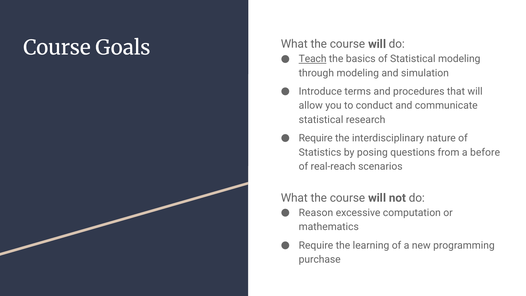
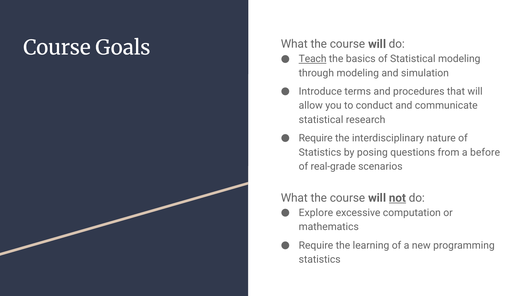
real-reach: real-reach -> real-grade (333, 166)
not underline: none -> present (397, 198)
Reason: Reason -> Explore (316, 213)
purchase: purchase -> statistics (320, 259)
